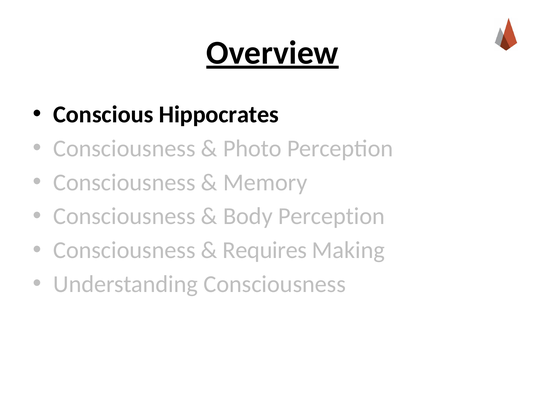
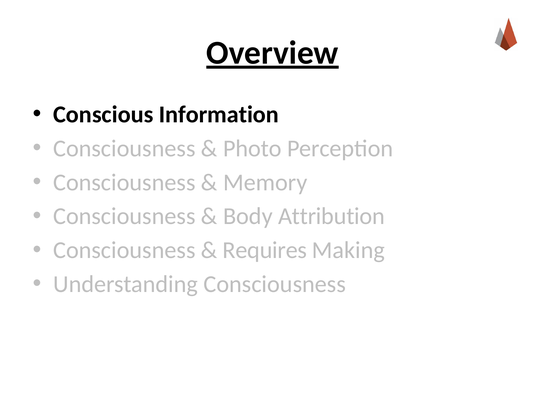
Hippocrates: Hippocrates -> Information (219, 114)
Body Perception: Perception -> Attribution (332, 216)
